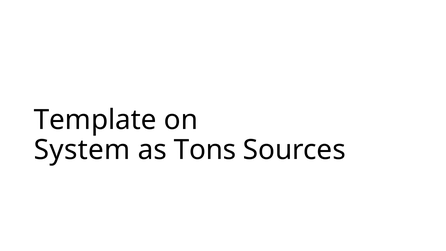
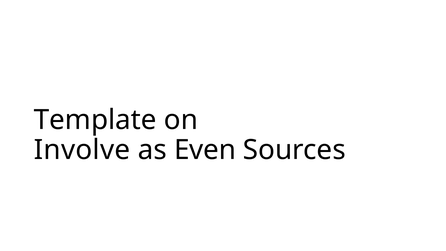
System: System -> Involve (82, 150)
Tons: Tons -> Even (205, 150)
